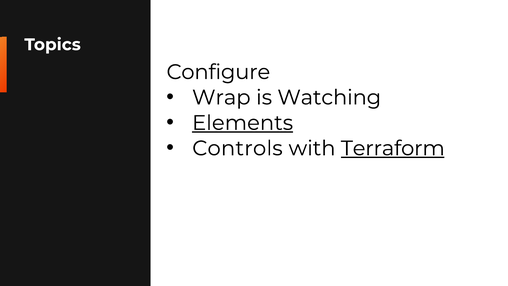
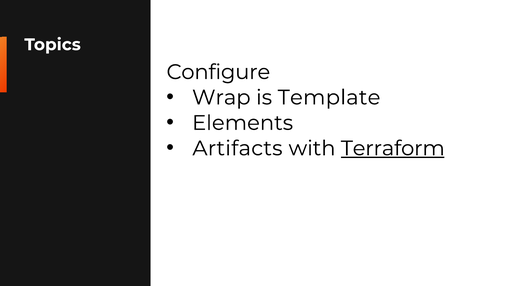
Watching: Watching -> Template (329, 97)
Elements underline: present -> none (243, 123)
Controls: Controls -> Artifacts (237, 148)
